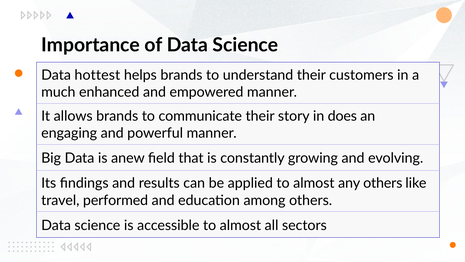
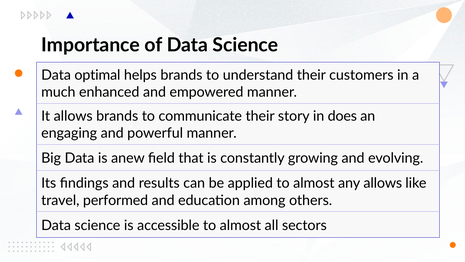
hottest: hottest -> optimal (97, 75)
any others: others -> allows (383, 183)
